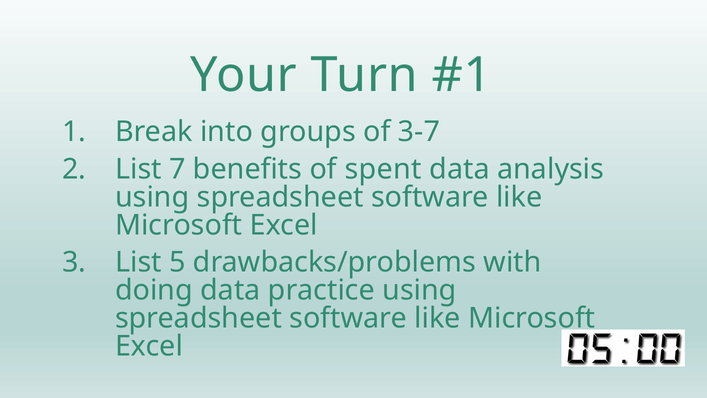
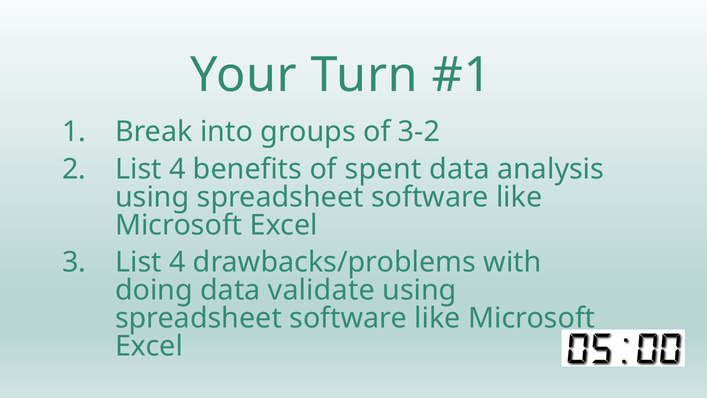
3-7: 3-7 -> 3-2 (419, 132)
7: 7 -> 4 (177, 169)
3 List 5: 5 -> 4 (177, 262)
practice: practice -> validate (321, 290)
